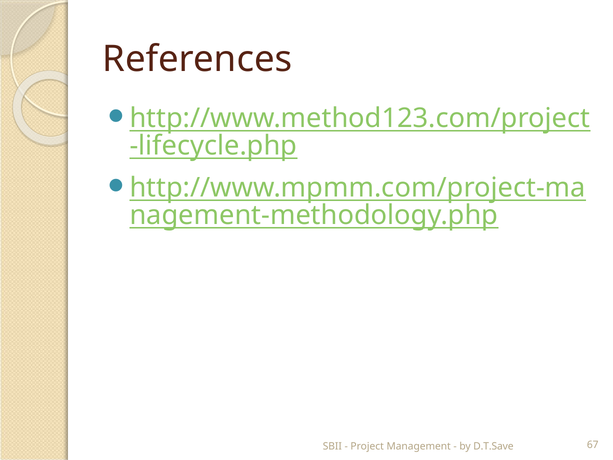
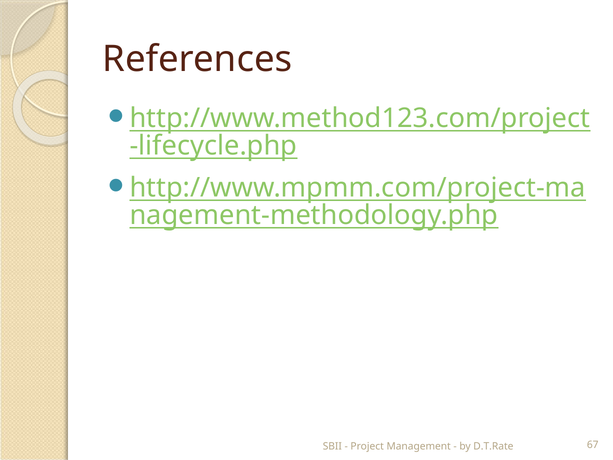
D.T.Save: D.T.Save -> D.T.Rate (493, 446)
